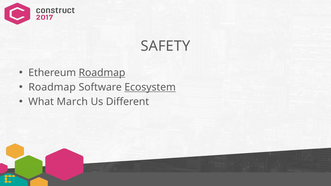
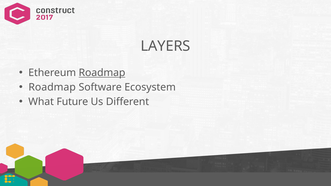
SAFETY: SAFETY -> LAYERS (166, 46)
Ecosystem underline: present -> none (150, 87)
March: March -> Future (72, 102)
